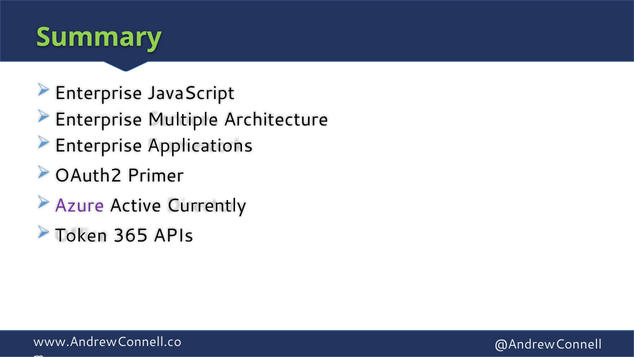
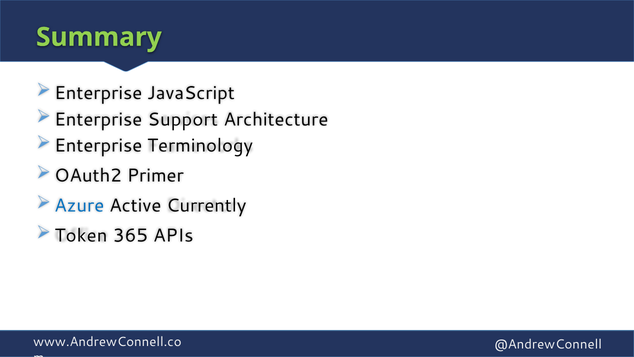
Multiple: Multiple -> Support (183, 119)
Applications: Applications -> Terminology (200, 146)
Azure colour: purple -> blue (79, 205)
